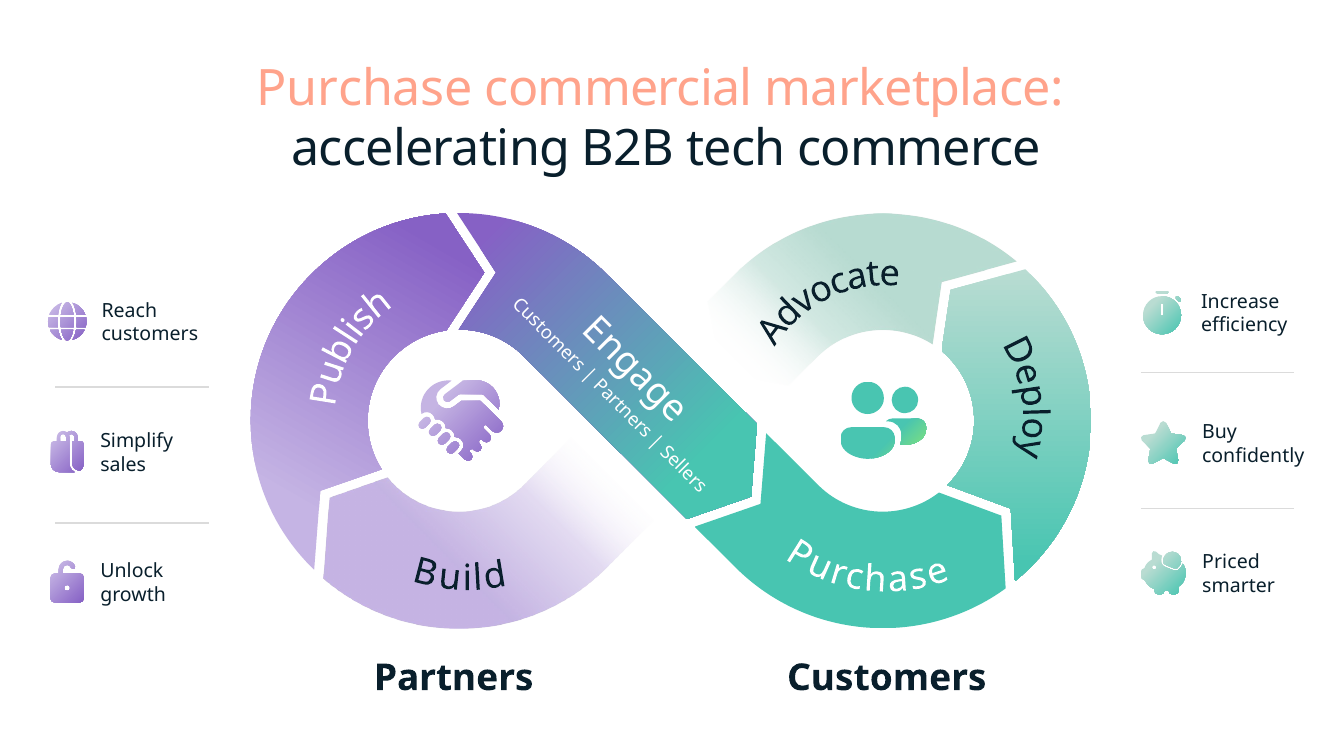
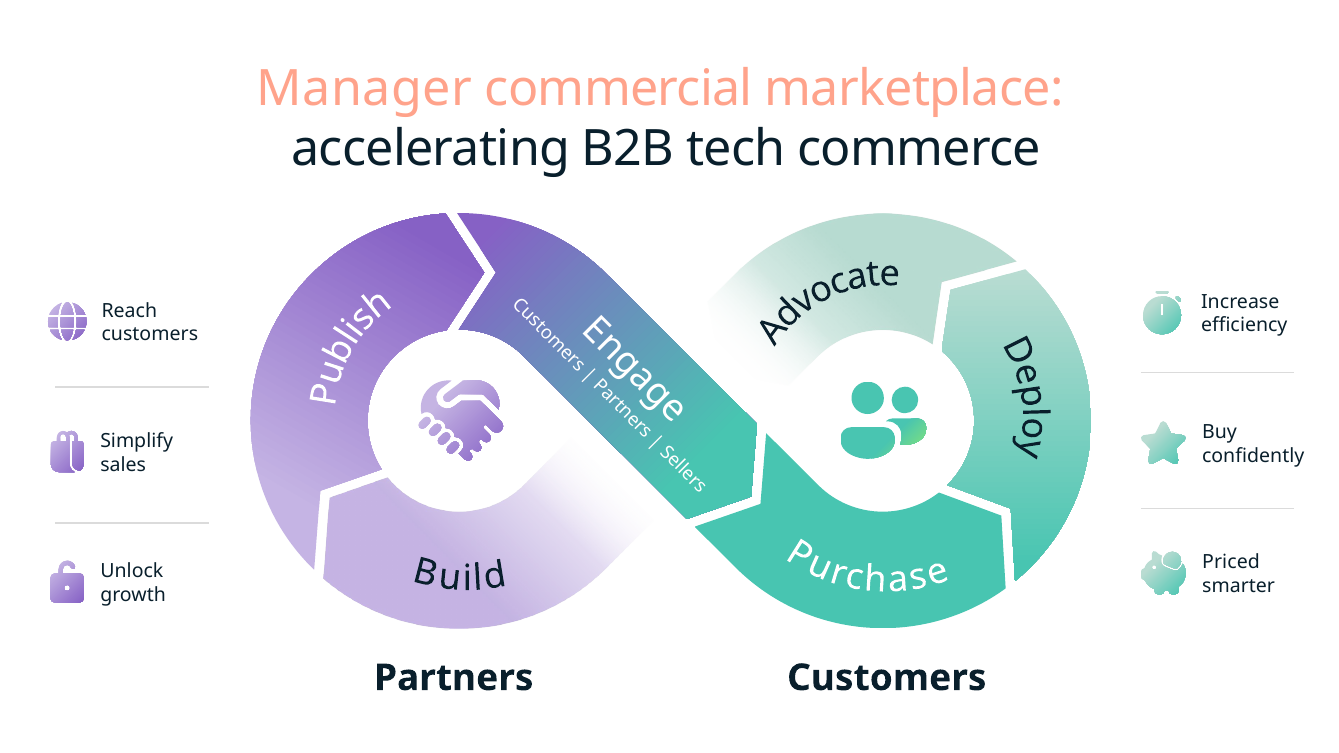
Purchase: Purchase -> Manager (364, 89)
